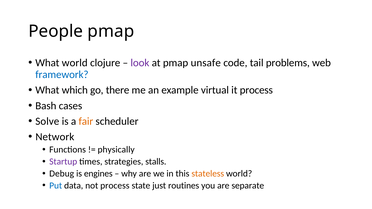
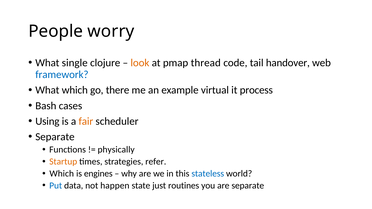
People pmap: pmap -> worry (111, 31)
What world: world -> single (75, 63)
look colour: purple -> orange (140, 63)
unsafe: unsafe -> thread (206, 63)
problems: problems -> handover (288, 63)
Solve: Solve -> Using (47, 121)
Network: Network -> Separate (55, 137)
Startup colour: purple -> orange (63, 162)
stalls: stalls -> refer (156, 162)
Debug: Debug -> Which (62, 174)
stateless colour: orange -> blue (208, 174)
not process: process -> happen (115, 186)
